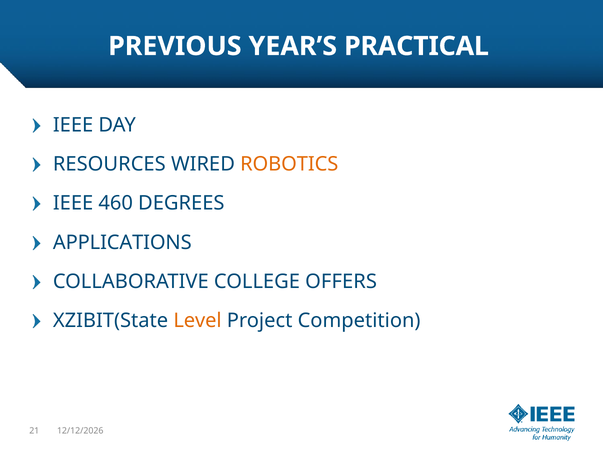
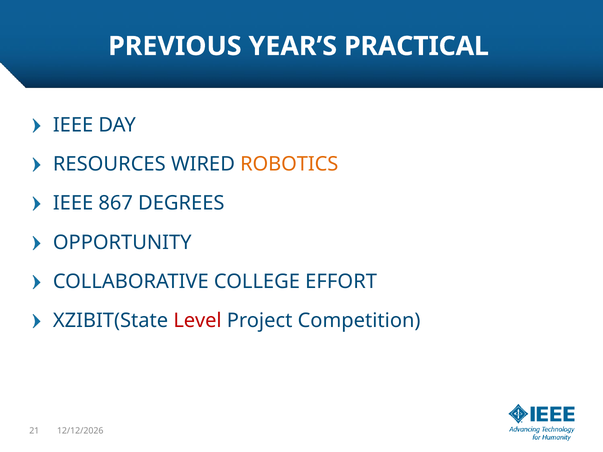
460: 460 -> 867 (116, 203)
APPLICATIONS: APPLICATIONS -> OPPORTUNITY (122, 243)
OFFERS: OFFERS -> EFFORT (341, 282)
Level colour: orange -> red (198, 321)
